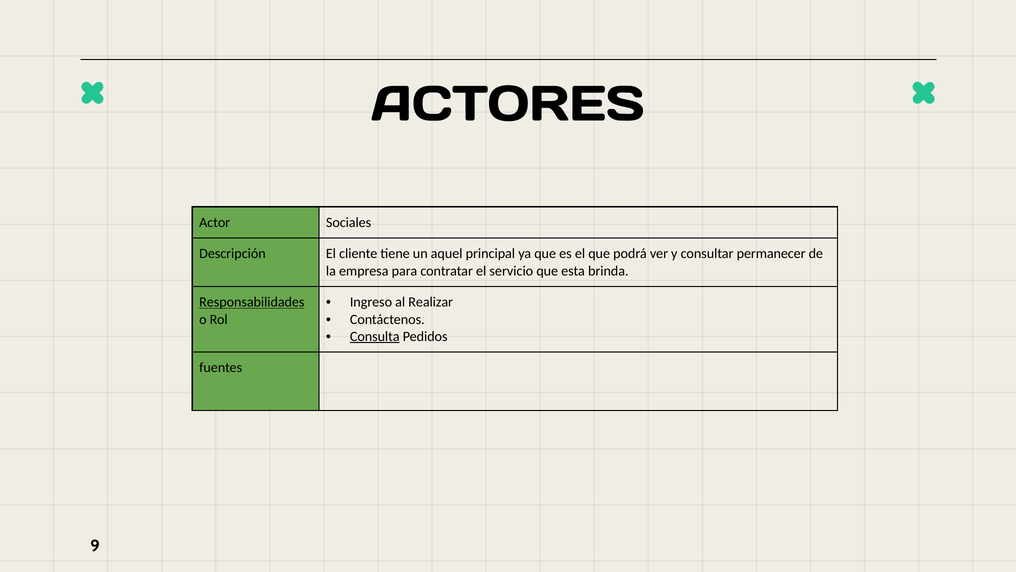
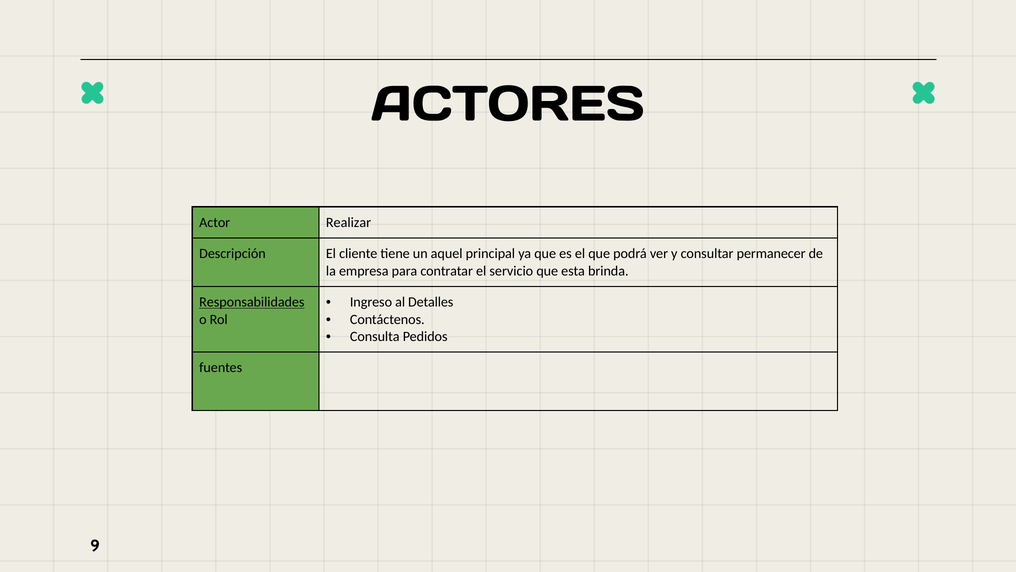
Sociales: Sociales -> Realizar (349, 222)
Realizar: Realizar -> Detalles (431, 302)
Consulta underline: present -> none (375, 336)
